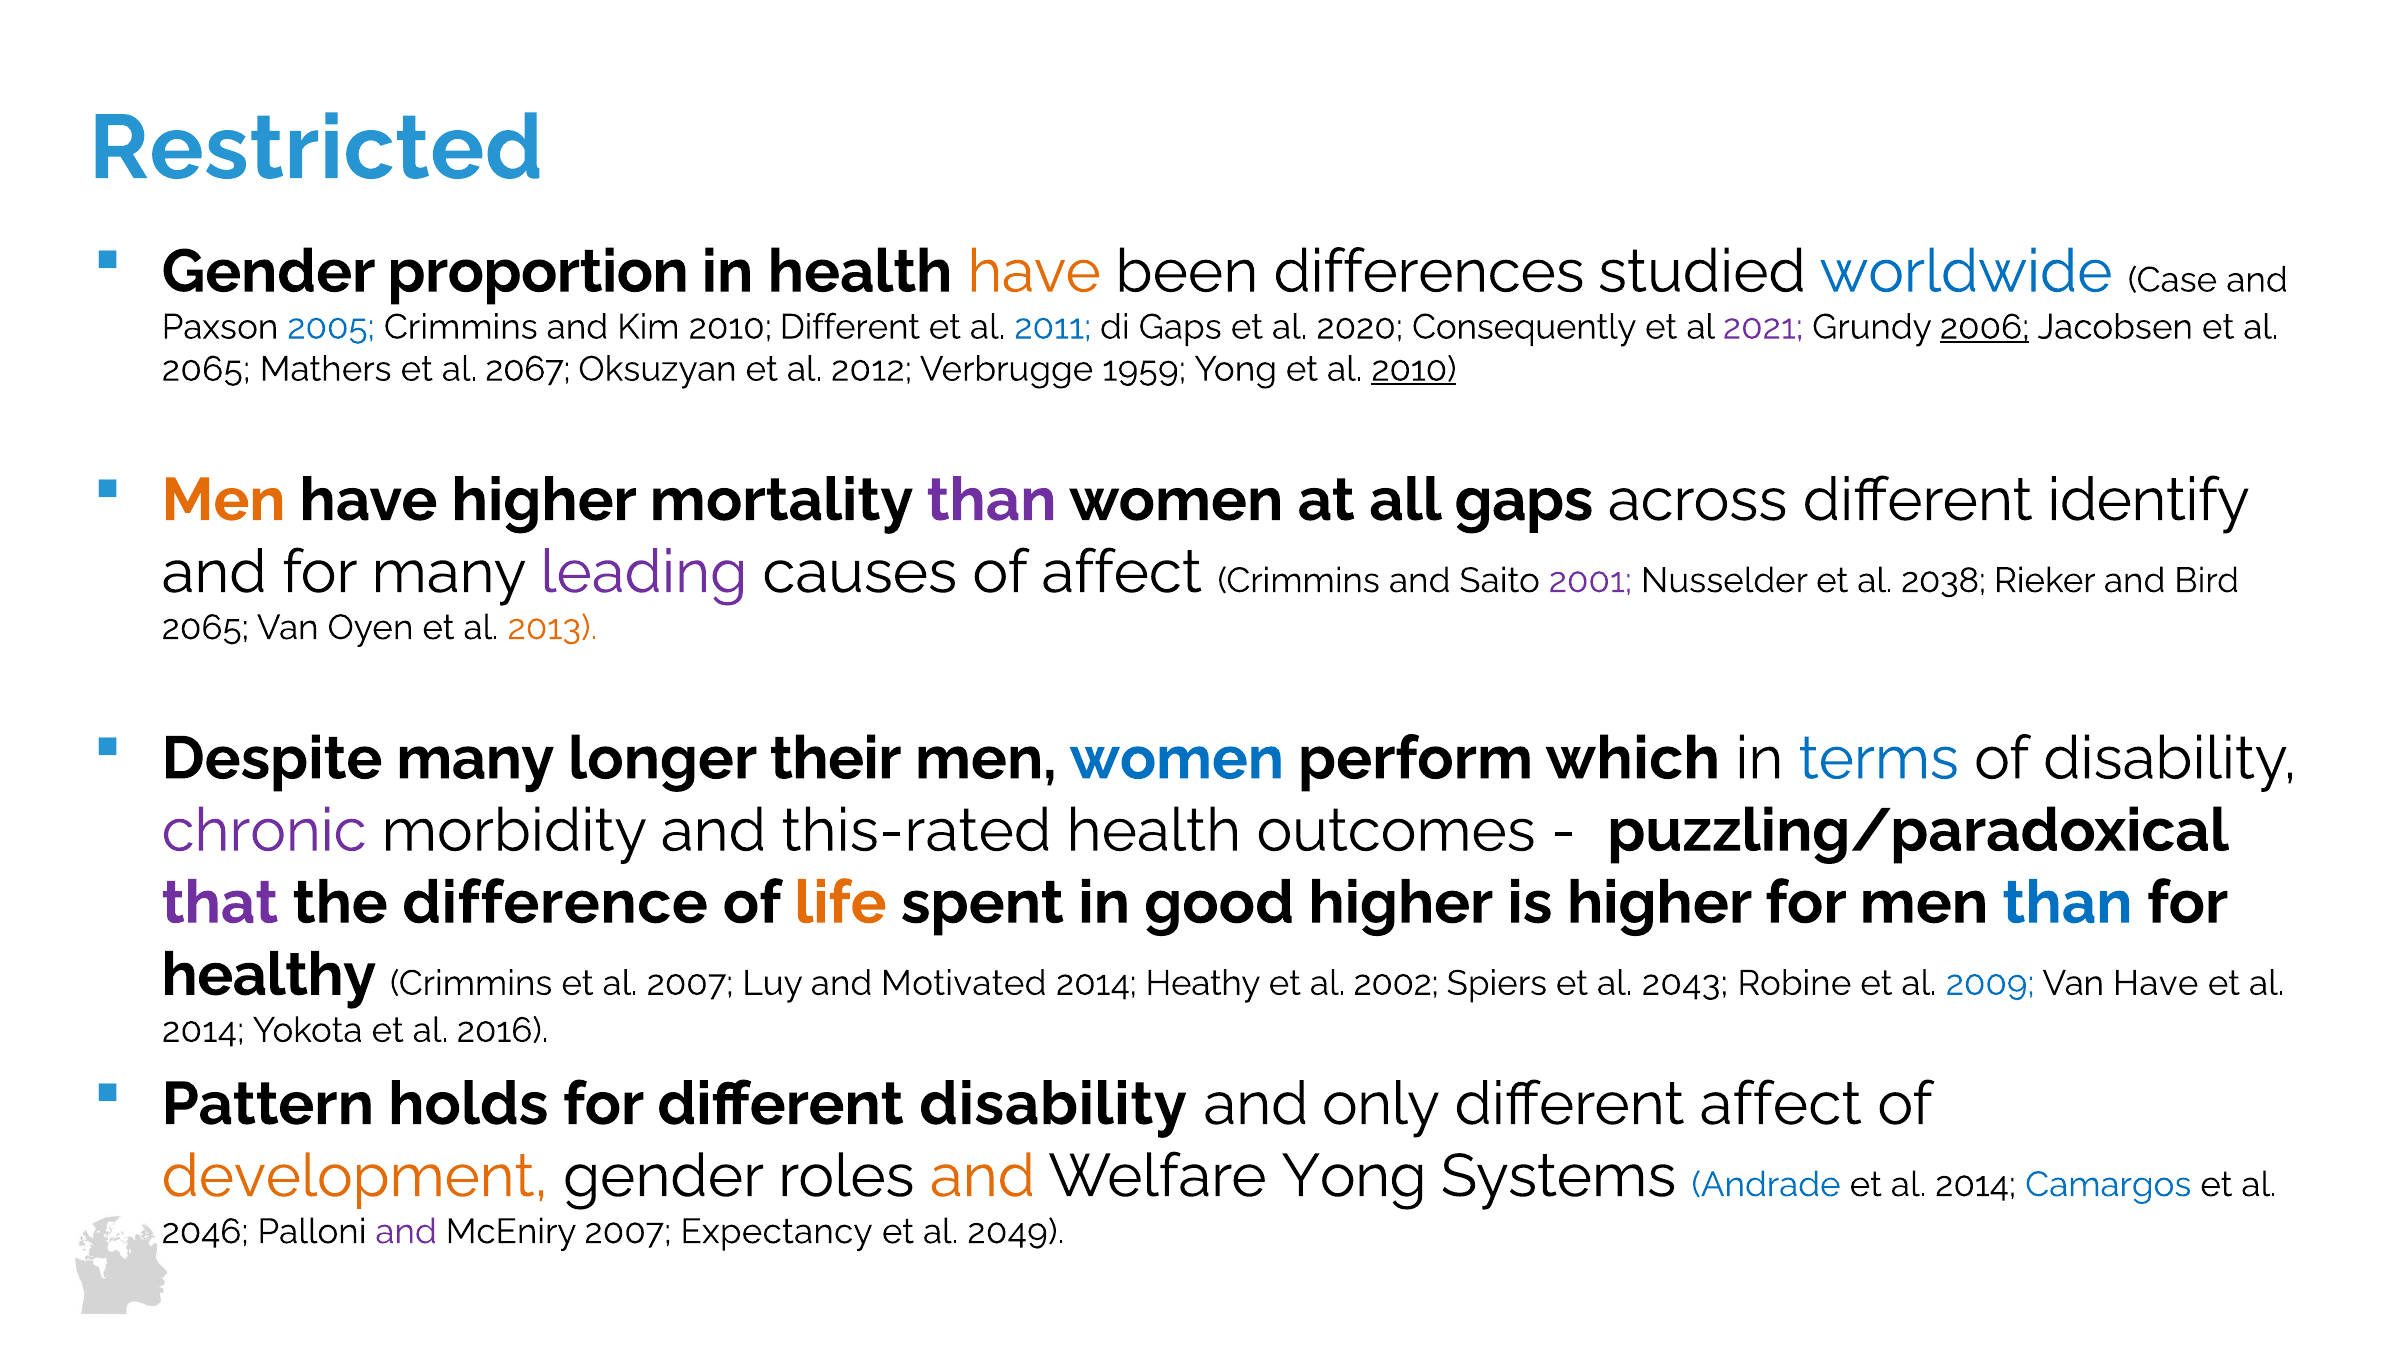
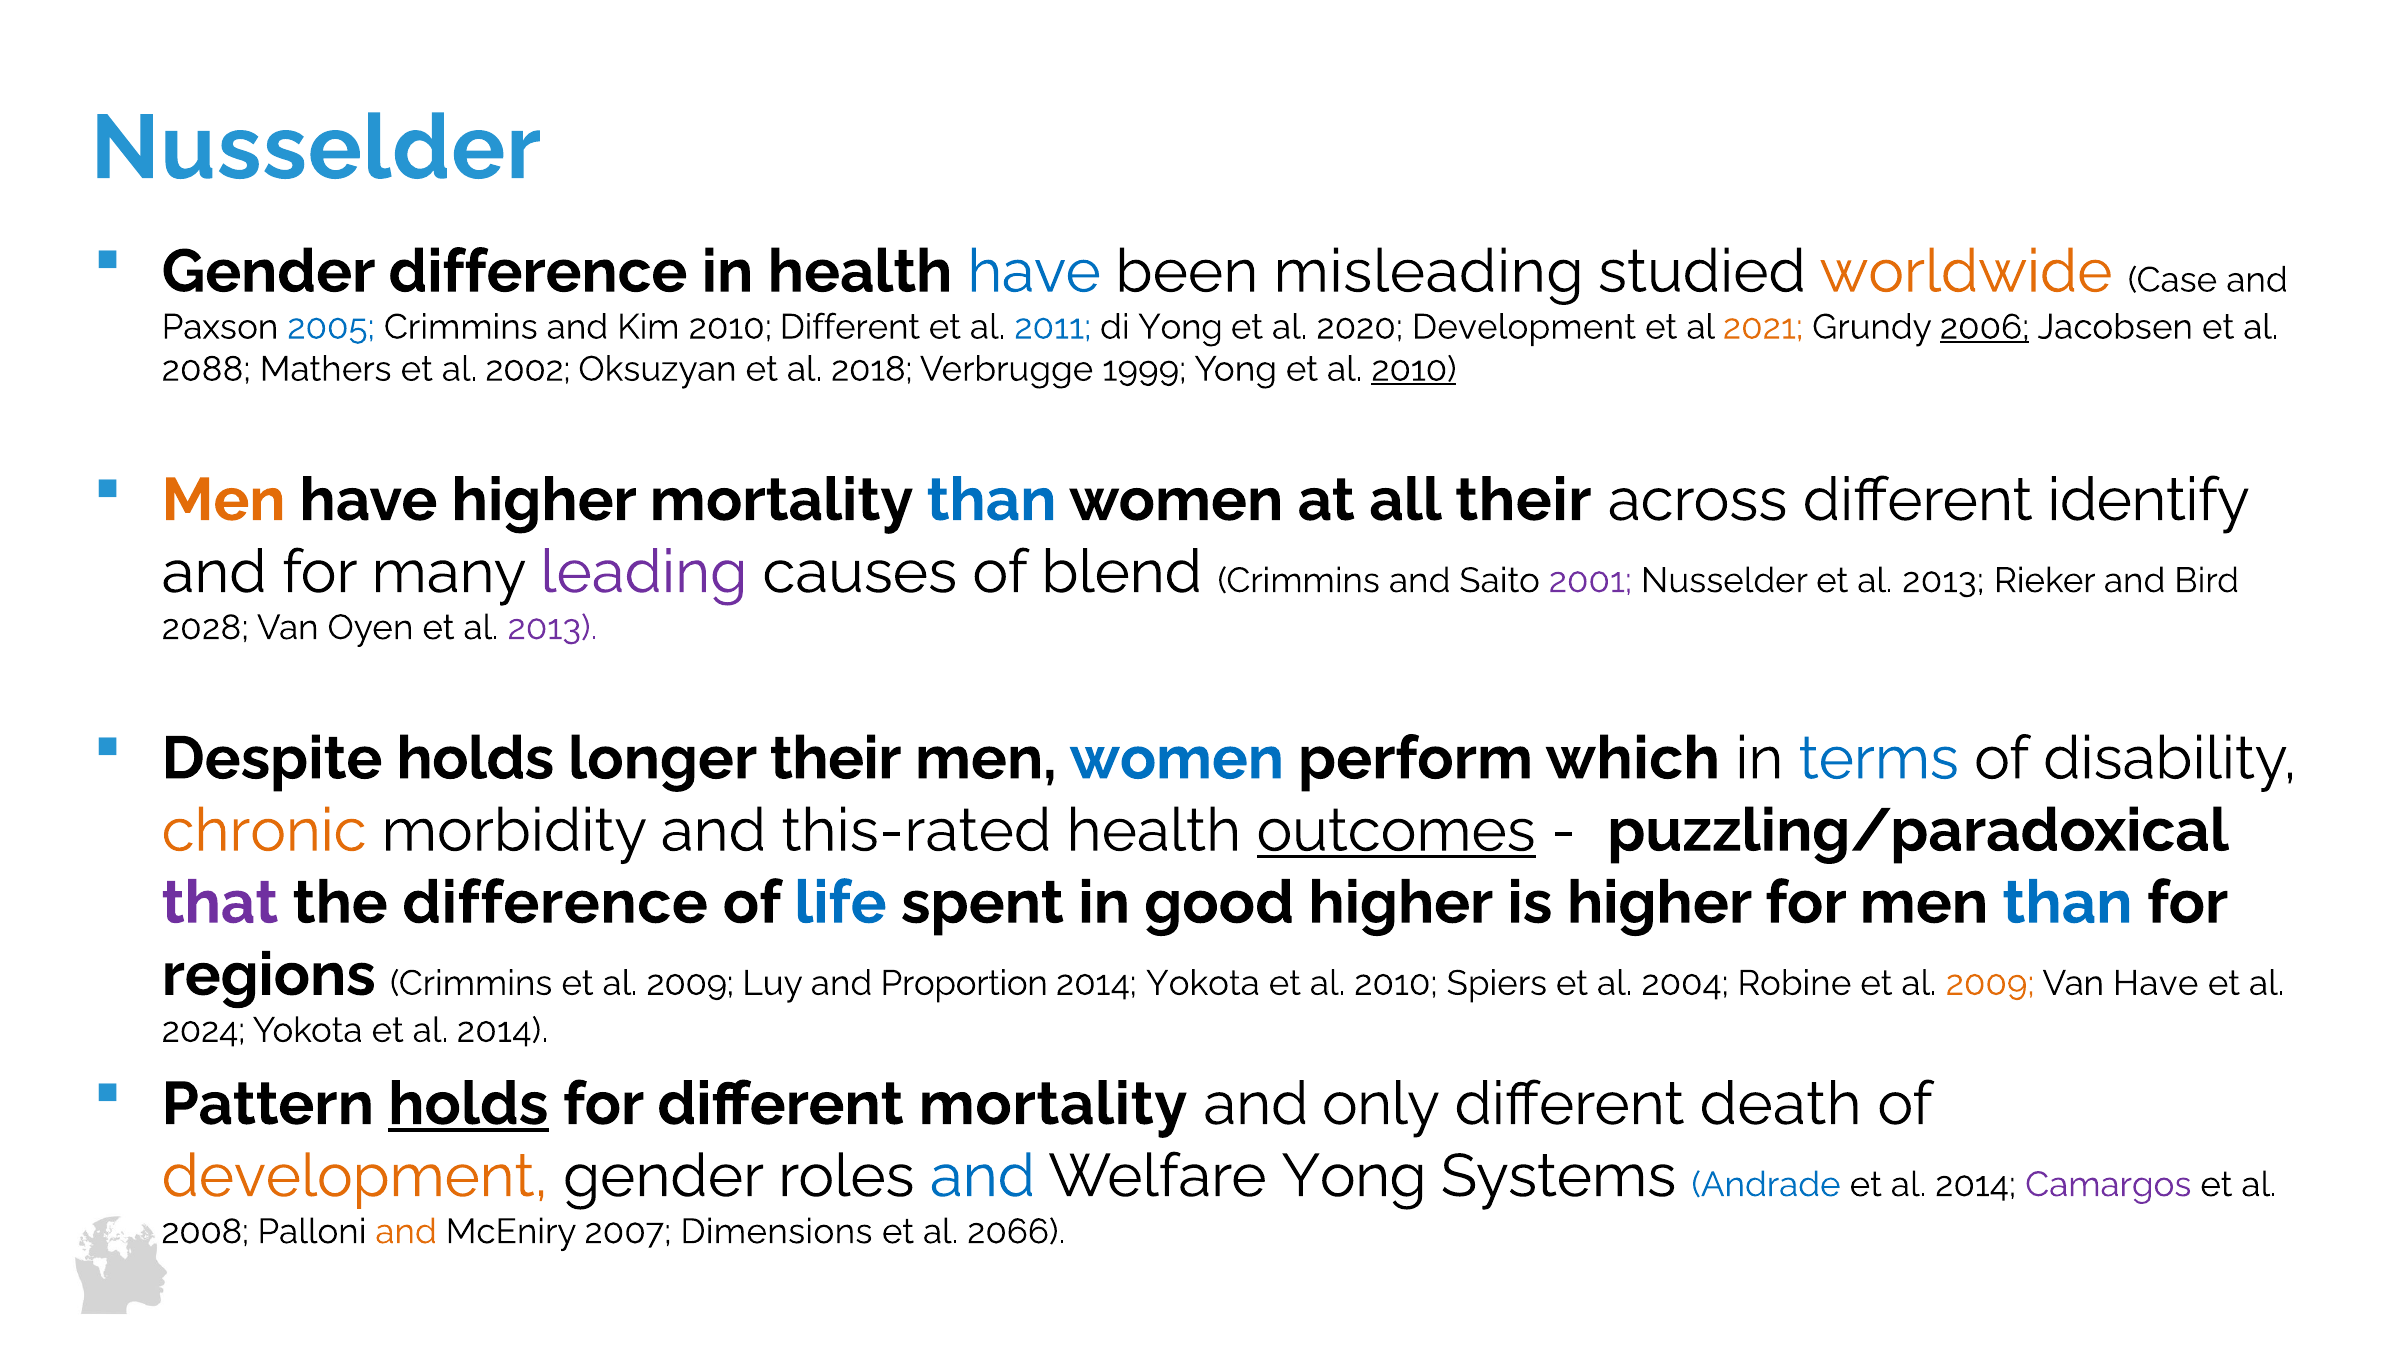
Restricted: Restricted -> Nusselder (316, 148)
Gender proportion: proportion -> difference (538, 272)
have colour: orange -> blue (1034, 272)
differences: differences -> misleading (1429, 272)
worldwide colour: blue -> orange (1966, 272)
di Gaps: Gaps -> Yong (1180, 327)
2020 Consequently: Consequently -> Development (1524, 327)
2021 colour: purple -> orange (1763, 327)
2065: 2065 -> 2088 (206, 369)
2067: 2067 -> 2002 (528, 369)
2012: 2012 -> 2018 (872, 369)
1959: 1959 -> 1999 (1144, 369)
than colour: purple -> blue (991, 500)
all gaps: gaps -> their (1523, 500)
of affect: affect -> blend (1122, 572)
Nusselder et al 2038: 2038 -> 2013 (1943, 581)
2065: 2065 -> 2028 (205, 628)
2013 colour: orange -> purple (552, 628)
Despite many: many -> holds (475, 759)
chronic colour: purple -> orange (264, 831)
outcomes underline: none -> present (1396, 831)
life colour: orange -> blue (840, 903)
healthy: healthy -> regions (269, 975)
Crimmins et al 2007: 2007 -> 2009 (690, 983)
Motivated: Motivated -> Proportion (964, 983)
2014 Heathy: Heathy -> Yokota (1203, 983)
2002: 2002 -> 2010 (1396, 983)
2043: 2043 -> 2004 (1685, 983)
2009 colour: blue -> orange (1990, 983)
2014: 2014 -> 2024 (203, 1030)
Yokota et al 2016: 2016 -> 2014 (502, 1030)
holds underline: none -> present (468, 1104)
different disability: disability -> mortality (1053, 1104)
different affect: affect -> death (1781, 1104)
and colour: orange -> blue (983, 1177)
Camargos colour: blue -> purple (2108, 1185)
2046: 2046 -> 2008 (205, 1232)
and colour: purple -> orange (406, 1232)
Expectancy: Expectancy -> Dimensions (776, 1232)
2049: 2049 -> 2066 (1016, 1232)
